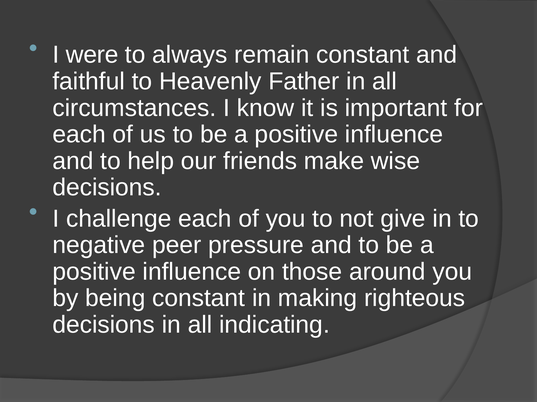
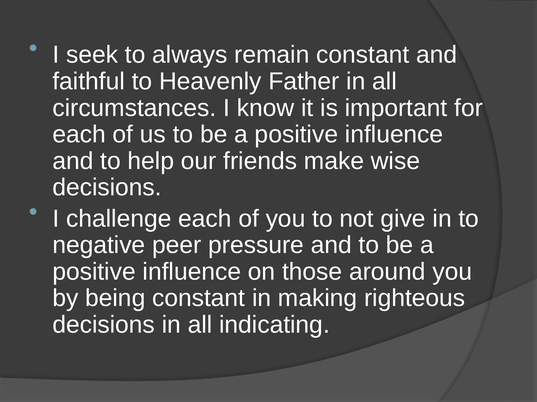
were: were -> seek (92, 55)
